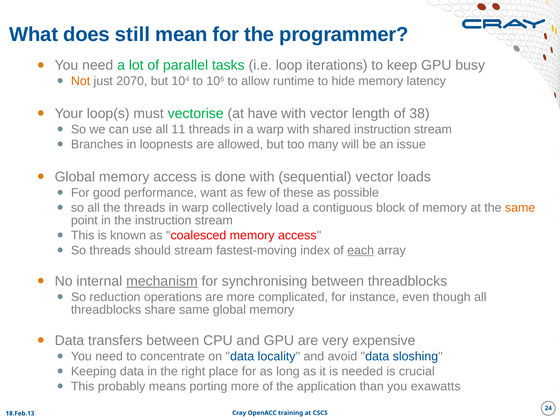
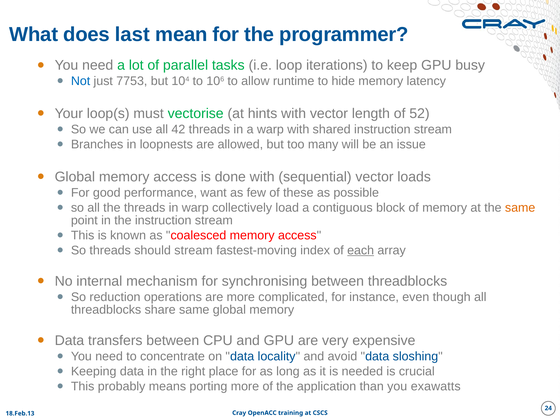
still: still -> last (132, 34)
Not colour: orange -> blue (81, 81)
2070: 2070 -> 7753 (132, 81)
have: have -> hints (263, 113)
38: 38 -> 52 (419, 113)
11: 11 -> 42 (178, 129)
mechanism underline: present -> none (162, 281)
